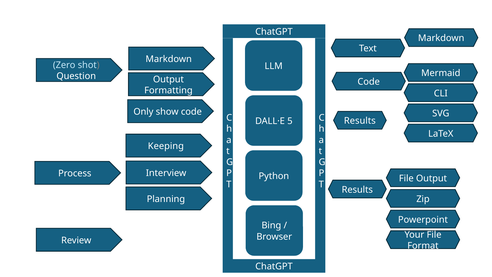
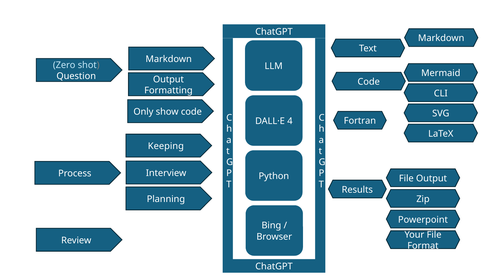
Results: Results -> Fortran (360, 121)
5: 5 -> 4 (290, 121)
